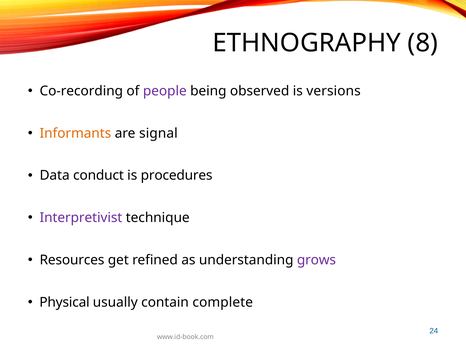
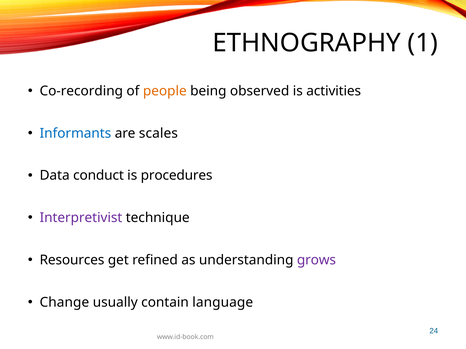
8: 8 -> 1 (423, 43)
people colour: purple -> orange (165, 91)
versions: versions -> activities (334, 91)
Informants colour: orange -> blue (75, 133)
signal: signal -> scales (158, 133)
Physical: Physical -> Change (64, 303)
complete: complete -> language (223, 303)
